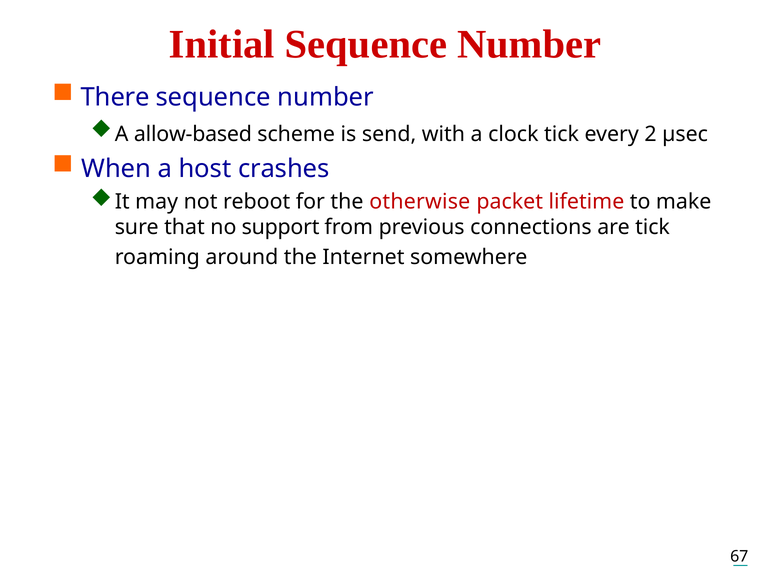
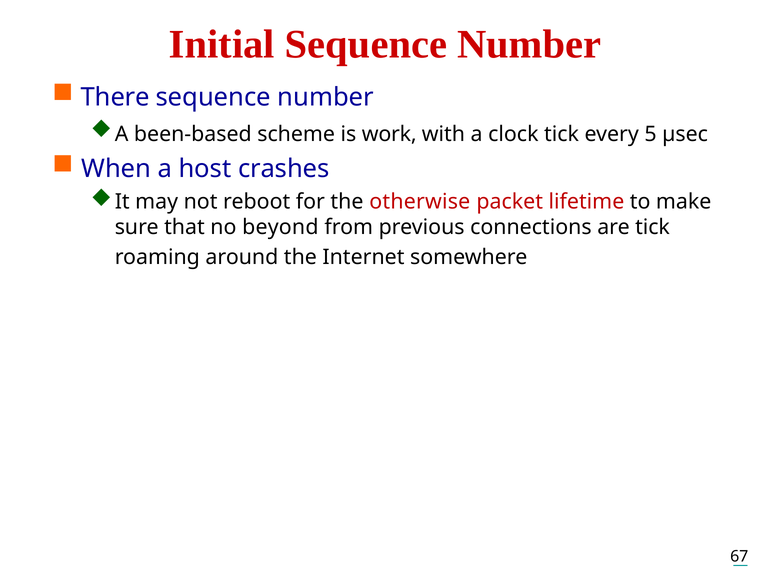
allow-based: allow-based -> been-based (193, 134)
send: send -> work (389, 134)
2: 2 -> 5 (651, 134)
support: support -> beyond (280, 227)
